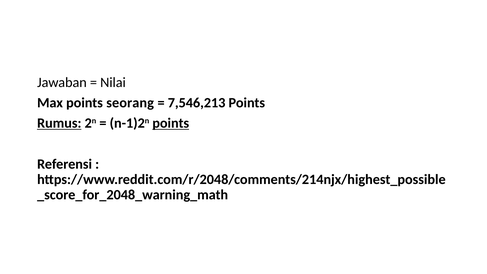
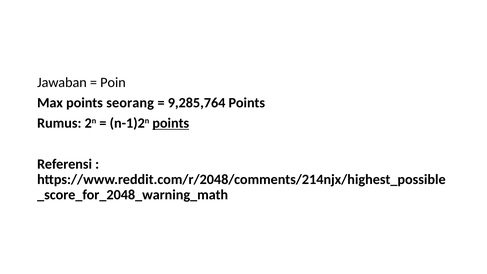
Nilai: Nilai -> Poin (113, 82)
7,546,213: 7,546,213 -> 9,285,764 (197, 103)
Rumus underline: present -> none (59, 123)
